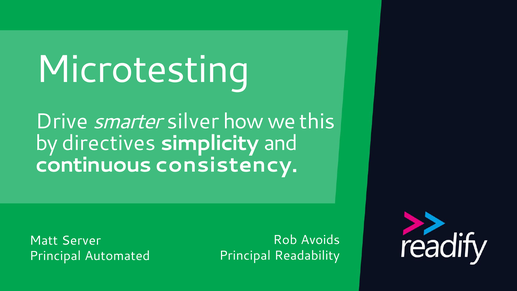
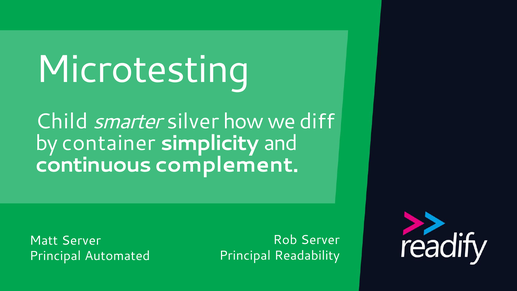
Drive: Drive -> Child (62, 121)
this: this -> diff (317, 121)
directives: directives -> container (109, 143)
consistency: consistency -> complement (227, 165)
Rob Avoids: Avoids -> Server (320, 240)
